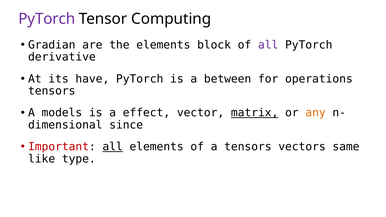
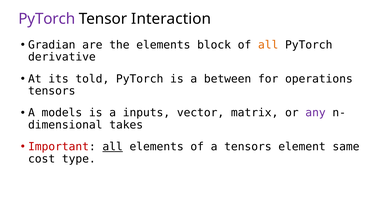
Computing: Computing -> Interaction (171, 19)
all colour: purple -> orange (268, 45)
have: have -> told (92, 79)
effect: effect -> inputs (146, 113)
matrix underline: present -> none (255, 113)
any colour: orange -> purple (316, 113)
since: since -> takes (126, 125)
vectors: vectors -> element (302, 147)
like: like -> cost (42, 159)
